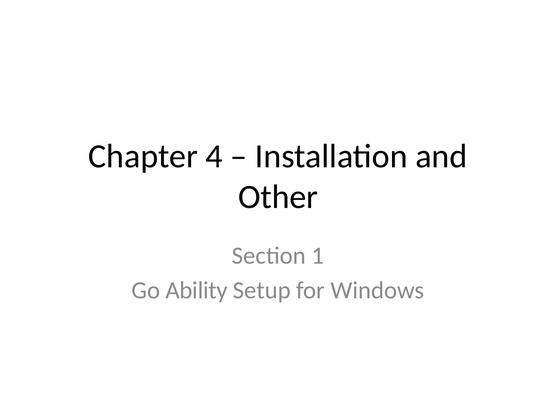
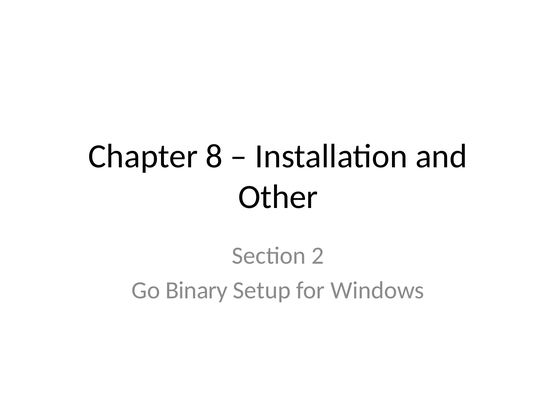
4: 4 -> 8 (214, 156)
1: 1 -> 2 (318, 256)
Ability: Ability -> Binary (197, 290)
